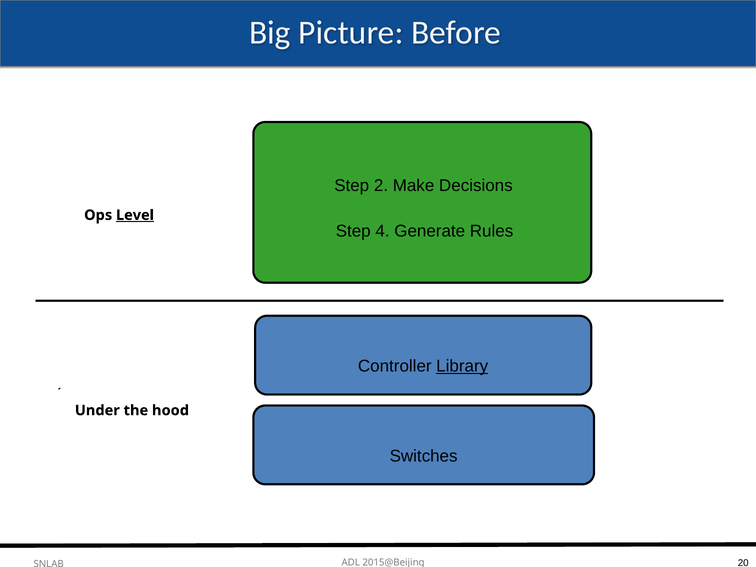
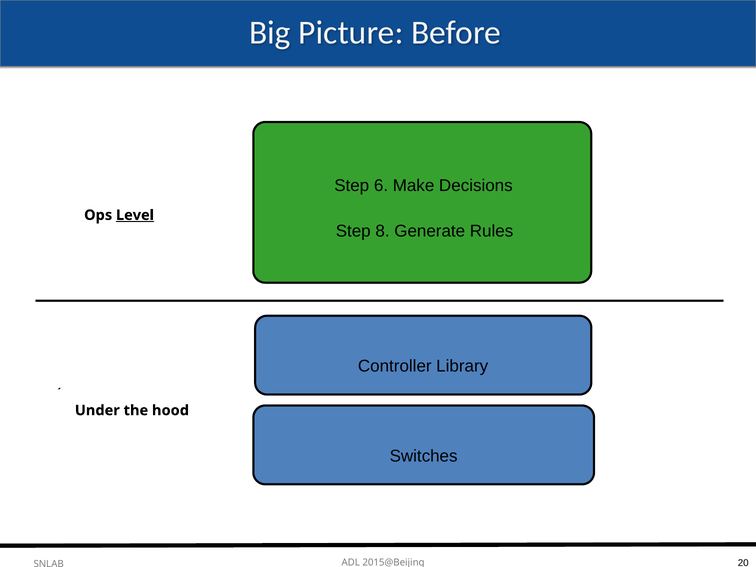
2: 2 -> 6 (381, 185)
4: 4 -> 8 (383, 231)
Library underline: present -> none (462, 366)
